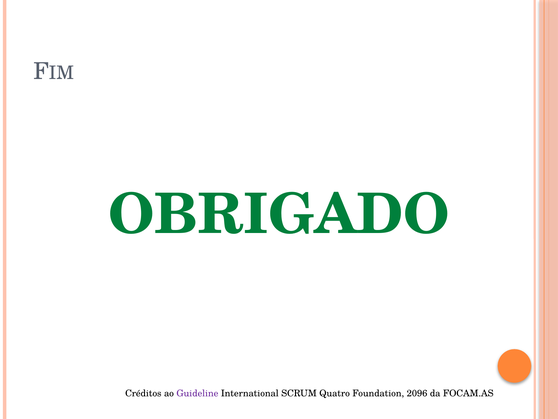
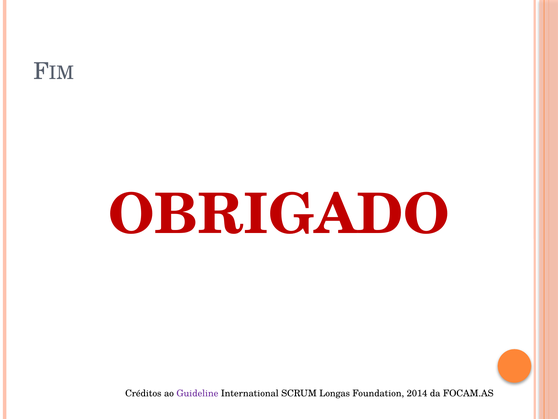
OBRIGADO colour: green -> red (279, 214)
Quatro: Quatro -> Longas (335, 393)
2096: 2096 -> 2014 (417, 393)
